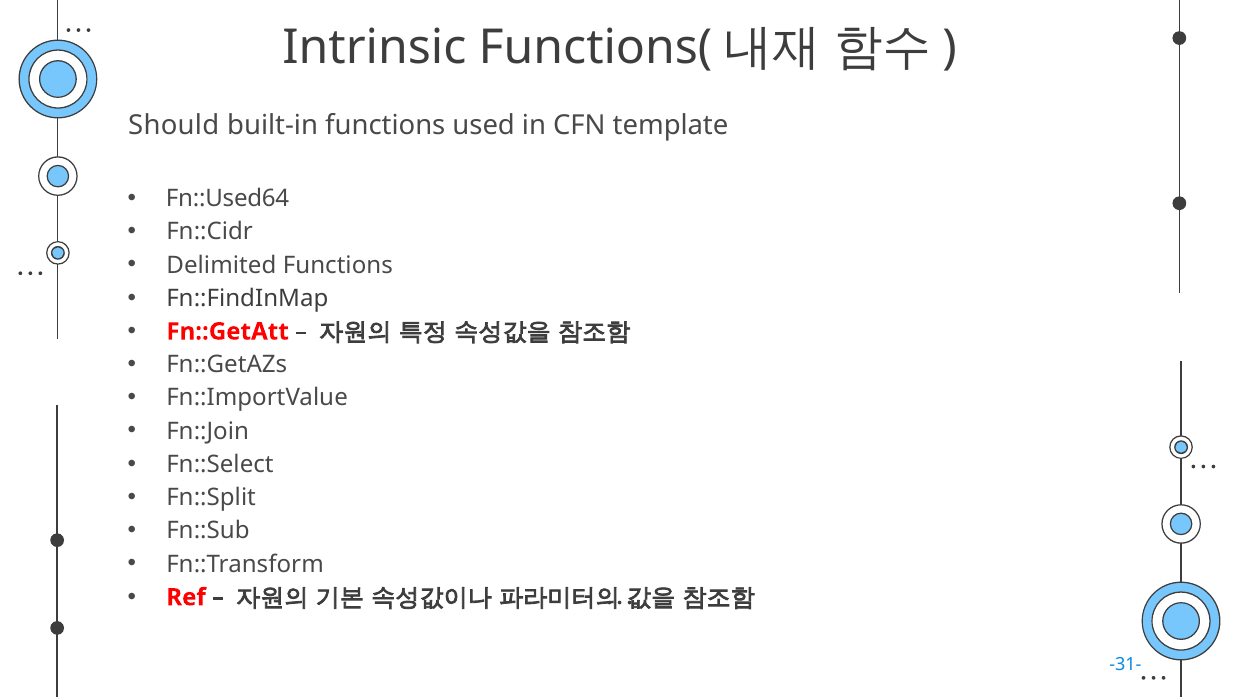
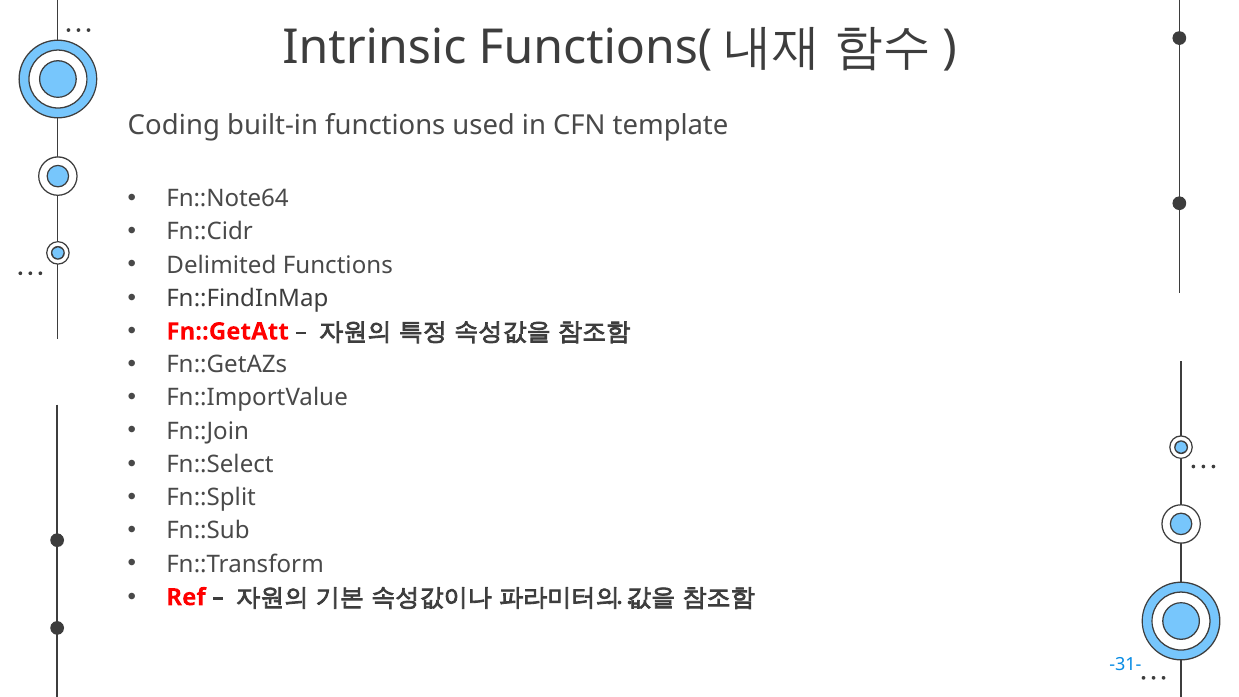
Should: Should -> Coding (174, 126)
Fn::Used64: Fn::Used64 -> Fn::Note64 (228, 199)
